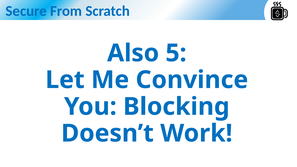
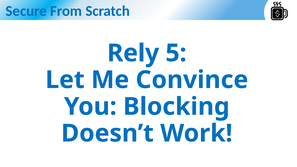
Also: Also -> Rely (133, 53)
